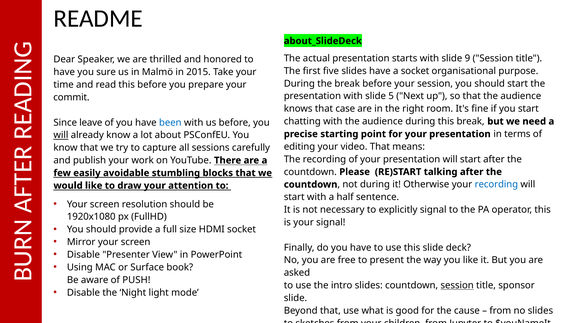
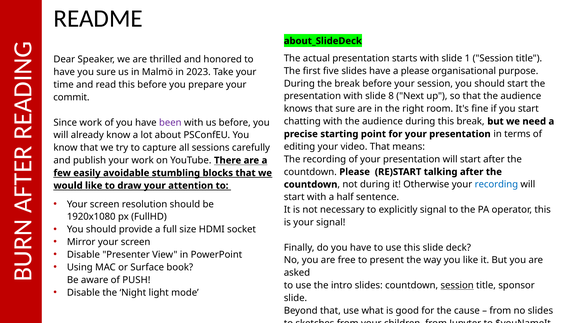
9: 9 -> 1 (467, 58)
a socket: socket -> please (415, 71)
2015: 2015 -> 2023 (199, 72)
5: 5 -> 8 (391, 96)
that case: case -> sure (345, 109)
Since leave: leave -> work (91, 122)
been colour: blue -> purple (170, 122)
will underline: present -> none (61, 135)
